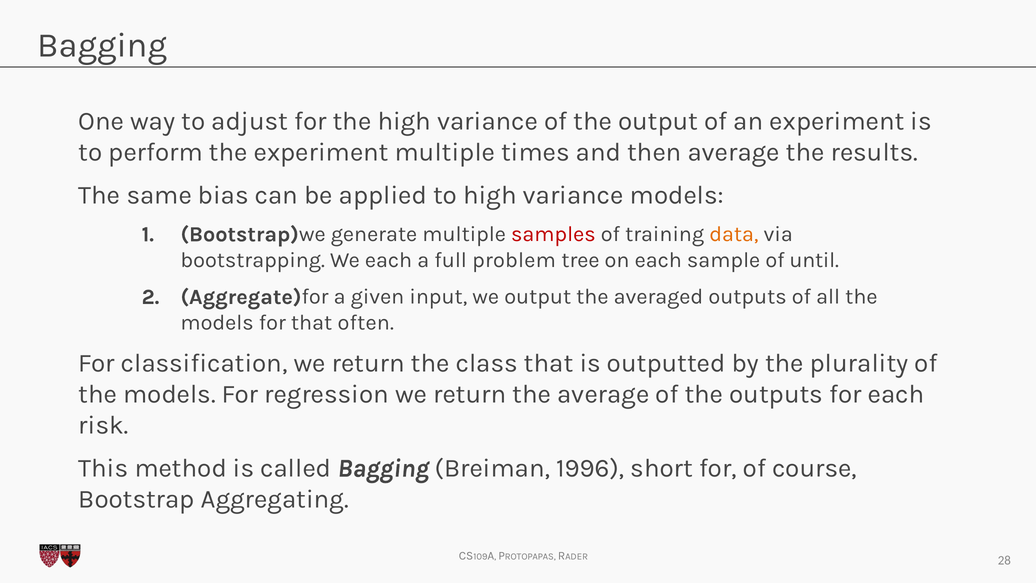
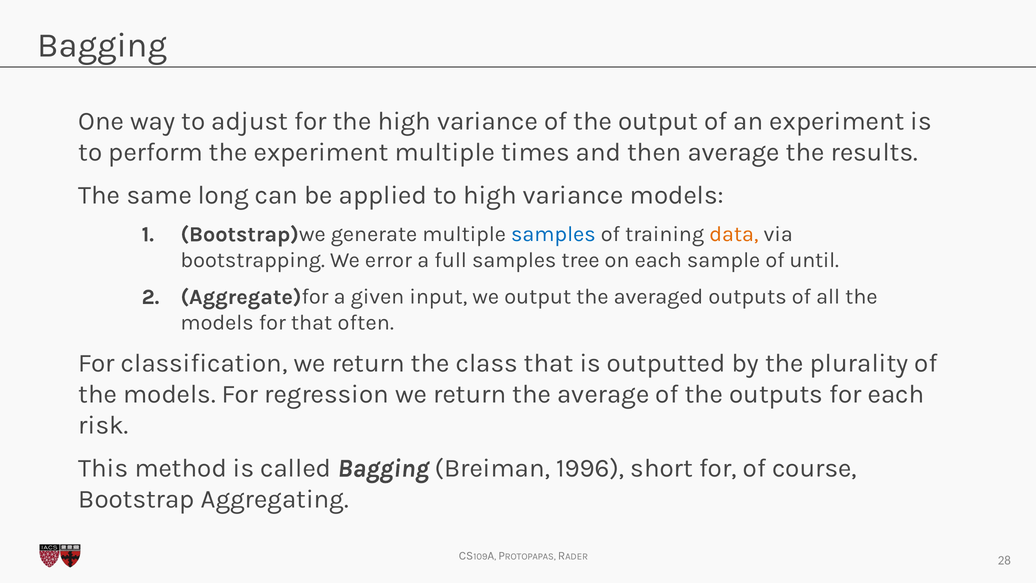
bias: bias -> long (223, 195)
samples colour: red -> blue (553, 234)
We each: each -> error (388, 260)
full problem: problem -> samples (514, 260)
